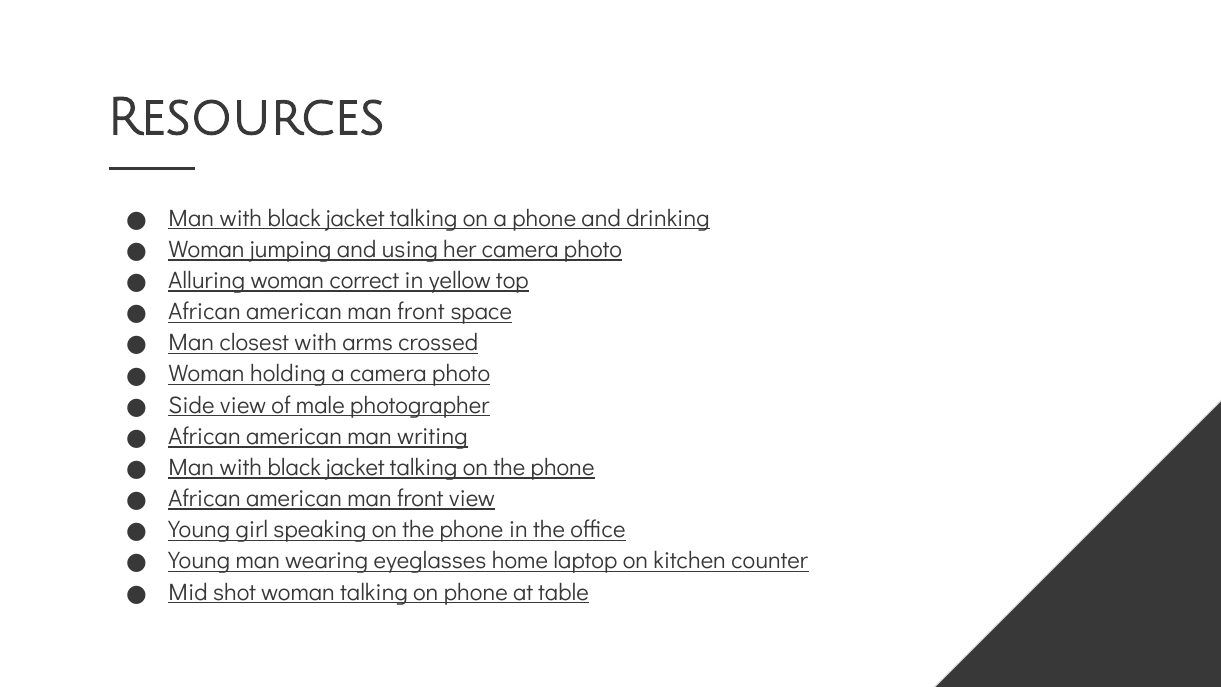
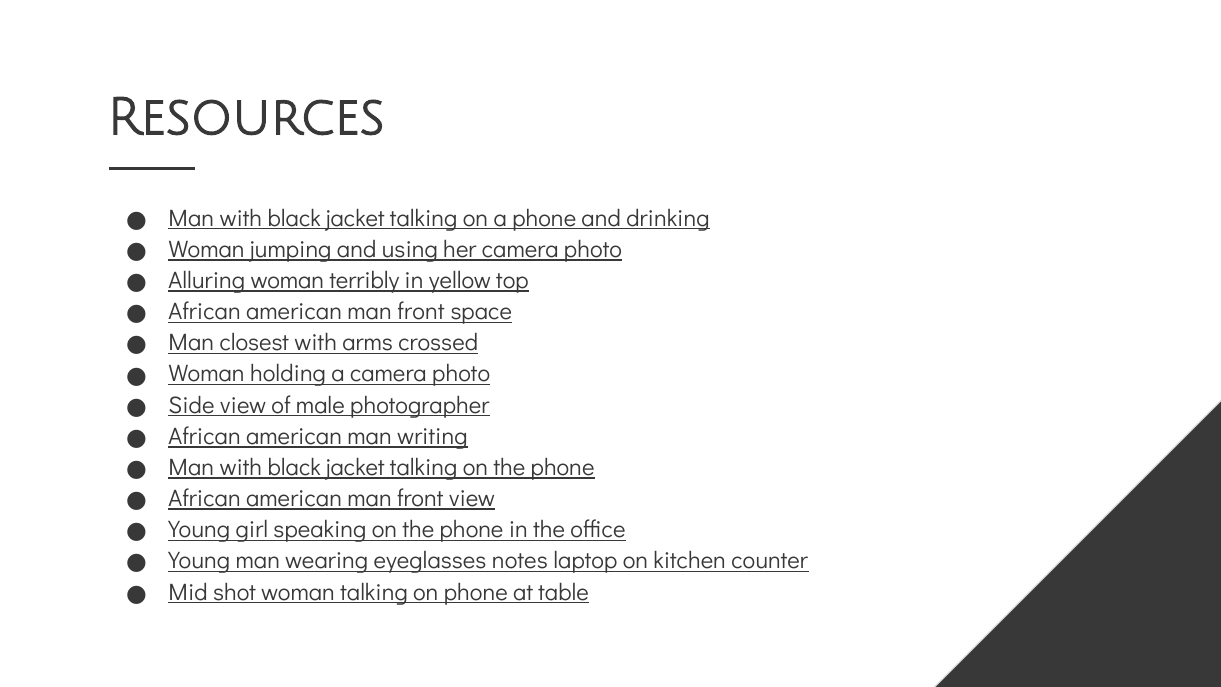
correct: correct -> terribly (364, 281)
home: home -> notes (520, 561)
